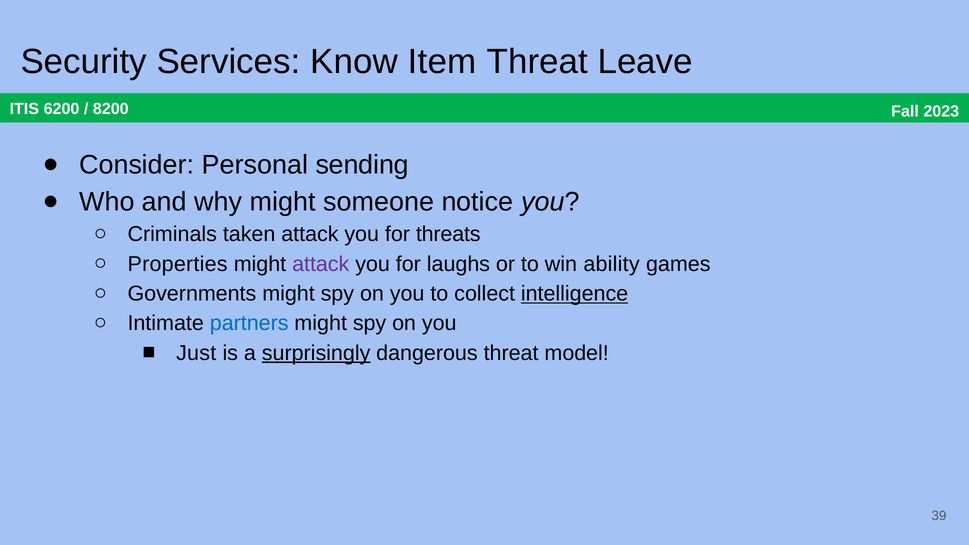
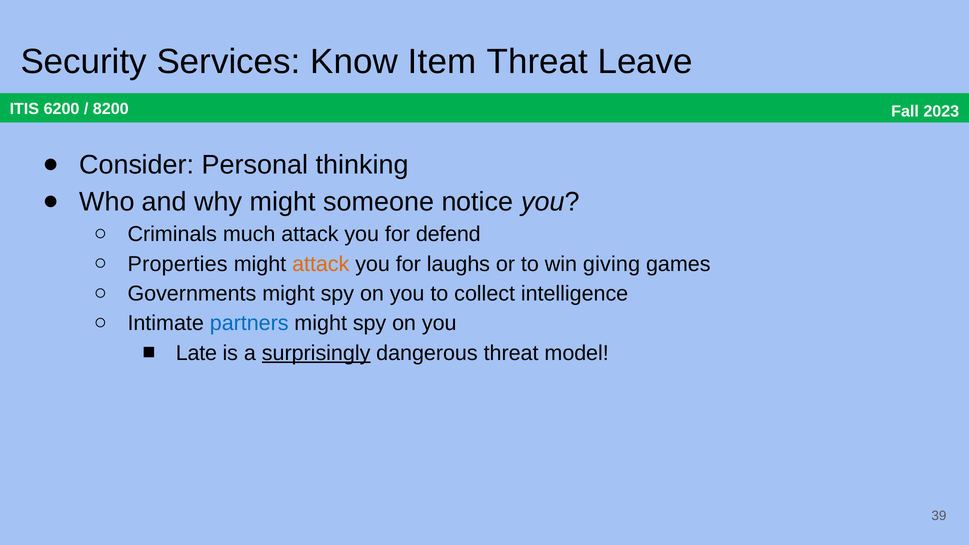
sending: sending -> thinking (362, 165)
taken: taken -> much (249, 234)
threats: threats -> defend (448, 234)
attack colour: purple -> orange (321, 264)
ability: ability -> giving (612, 264)
intelligence underline: present -> none (575, 294)
Just: Just -> Late (196, 353)
